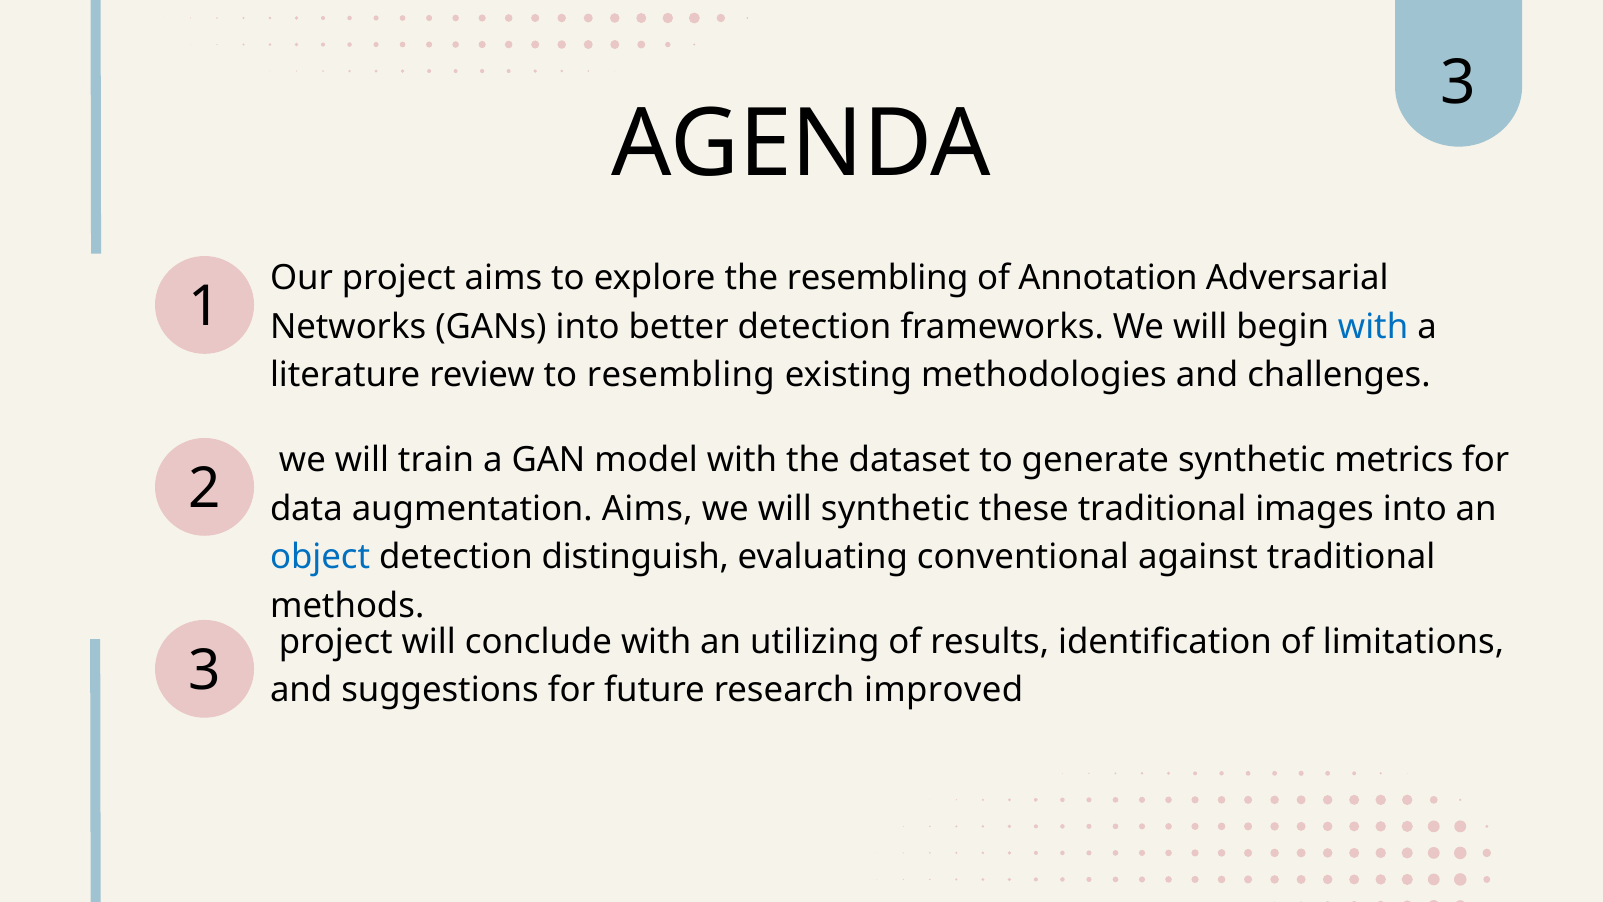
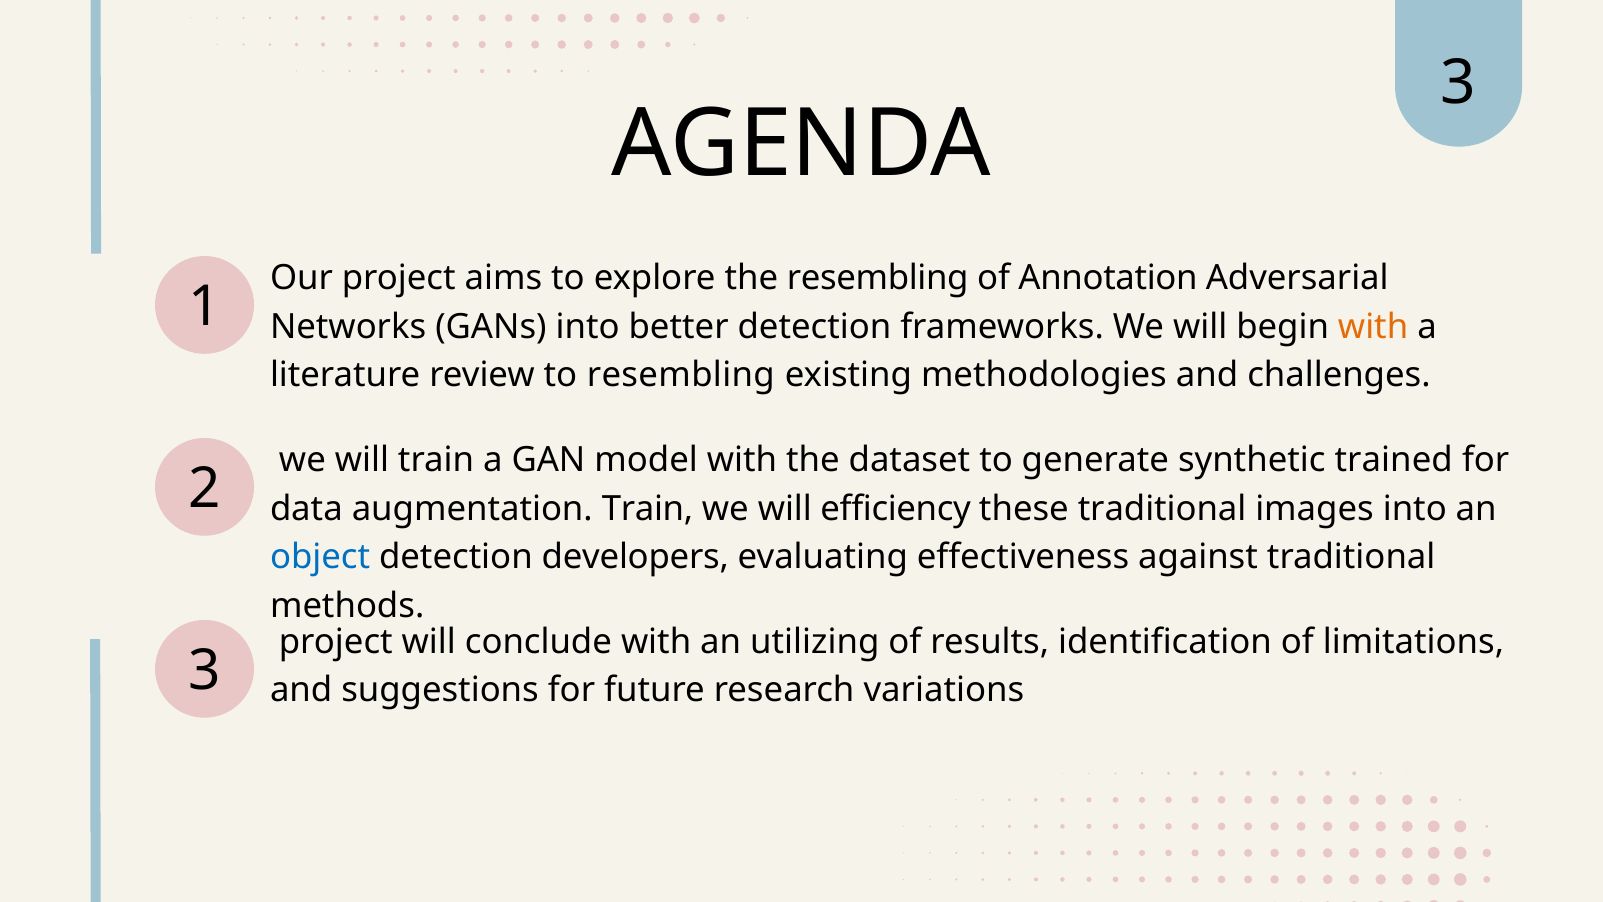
with colour: blue -> orange (1373, 327)
metrics: metrics -> trained (1394, 460)
augmentation Aims: Aims -> Train (647, 508)
will synthetic: synthetic -> efficiency (896, 508)
distinguish: distinguish -> developers (635, 557)
conventional: conventional -> effectiveness (1023, 557)
improved: improved -> variations (944, 690)
